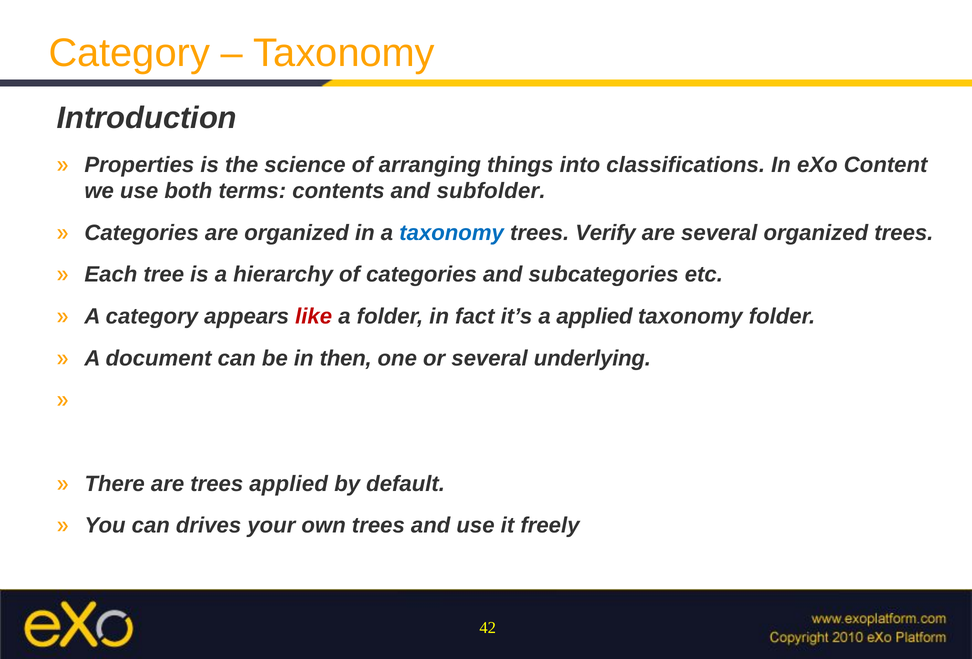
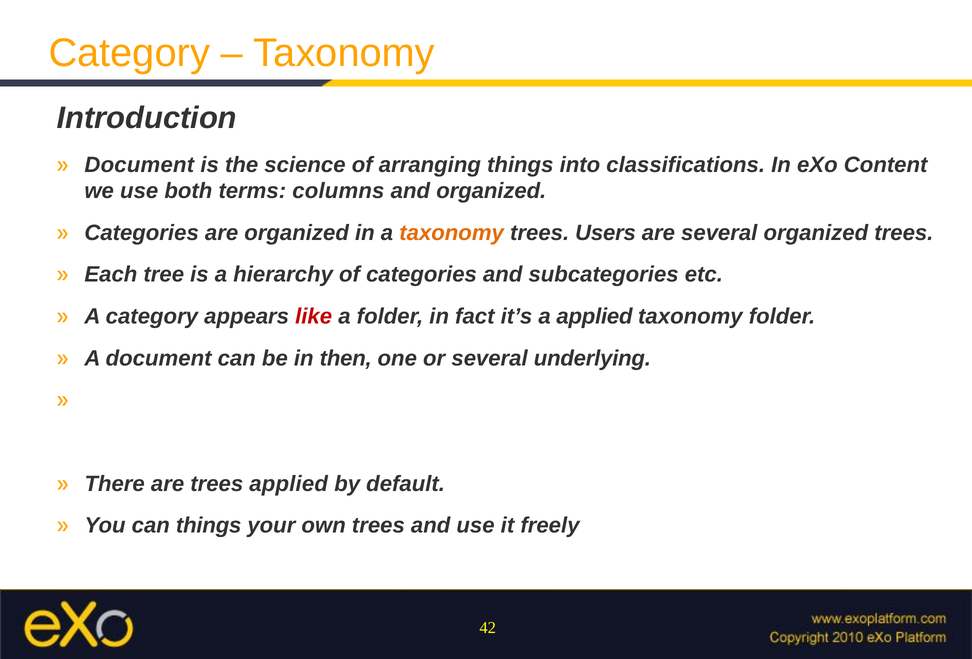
Properties: Properties -> Document (139, 165)
contents: contents -> columns (338, 191)
and subfolder: subfolder -> organized (491, 191)
taxonomy colour: blue -> orange (452, 233)
Verify: Verify -> Users (606, 233)
can drives: drives -> things (209, 525)
